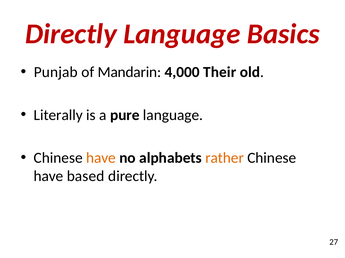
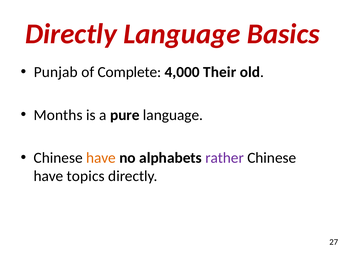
Mandarin: Mandarin -> Complete (129, 72)
Literally: Literally -> Months (58, 115)
rather colour: orange -> purple (225, 158)
based: based -> topics (86, 177)
